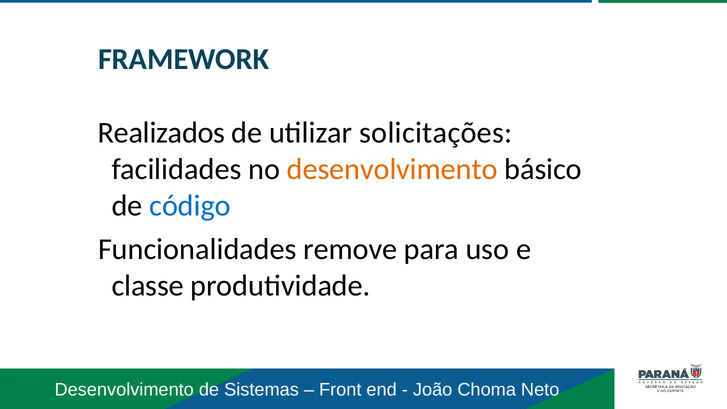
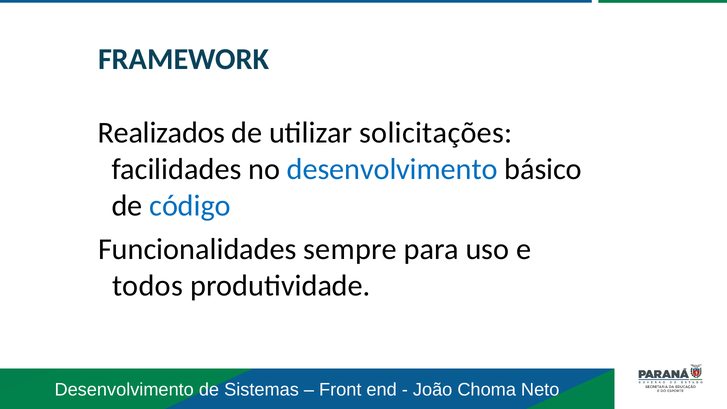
desenvolvimento colour: orange -> blue (392, 169)
remove: remove -> sempre (350, 249)
classe: classe -> todos (148, 286)
